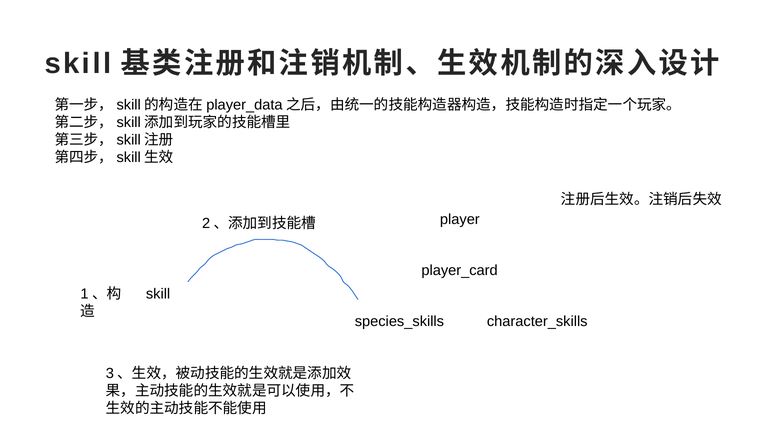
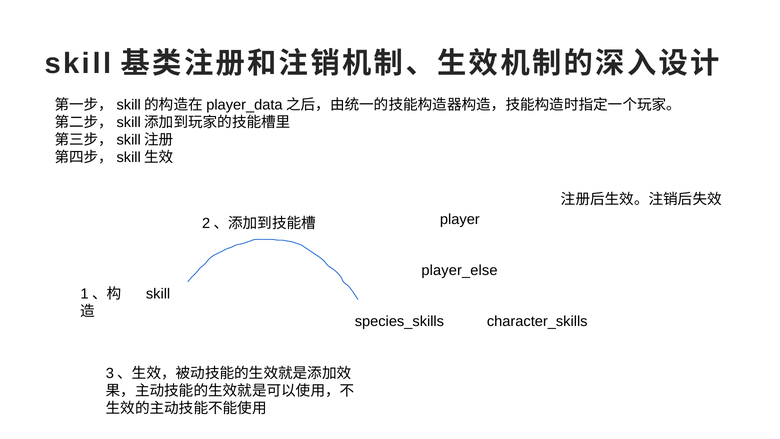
player_card: player_card -> player_else (459, 270)
